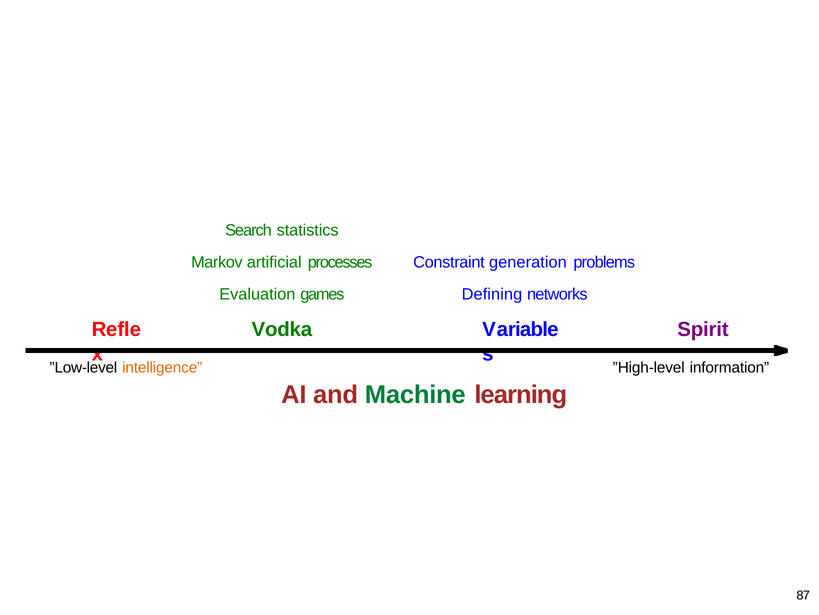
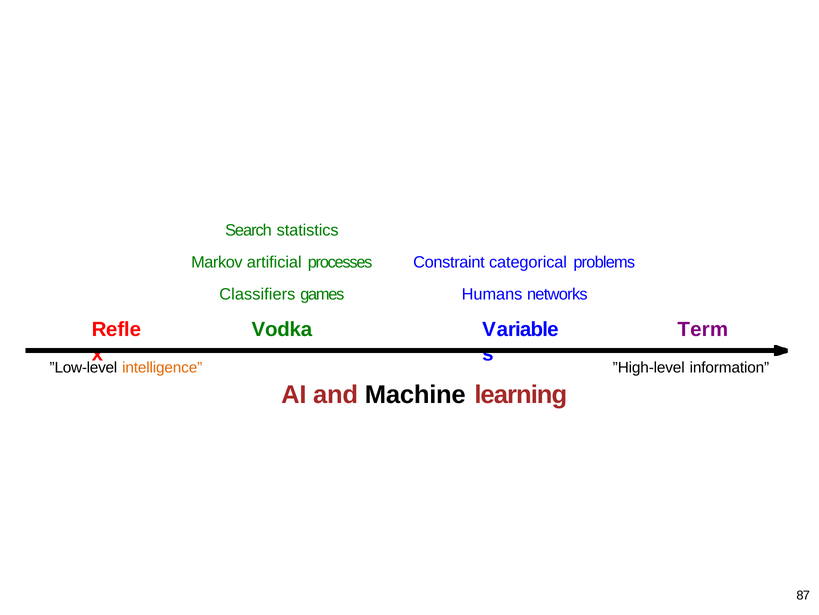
generation: generation -> categorical (528, 262)
Evaluation: Evaluation -> Classifiers (257, 294)
Defining: Defining -> Humans (492, 294)
Spirit: Spirit -> Term (703, 329)
Machine colour: green -> black (415, 395)
